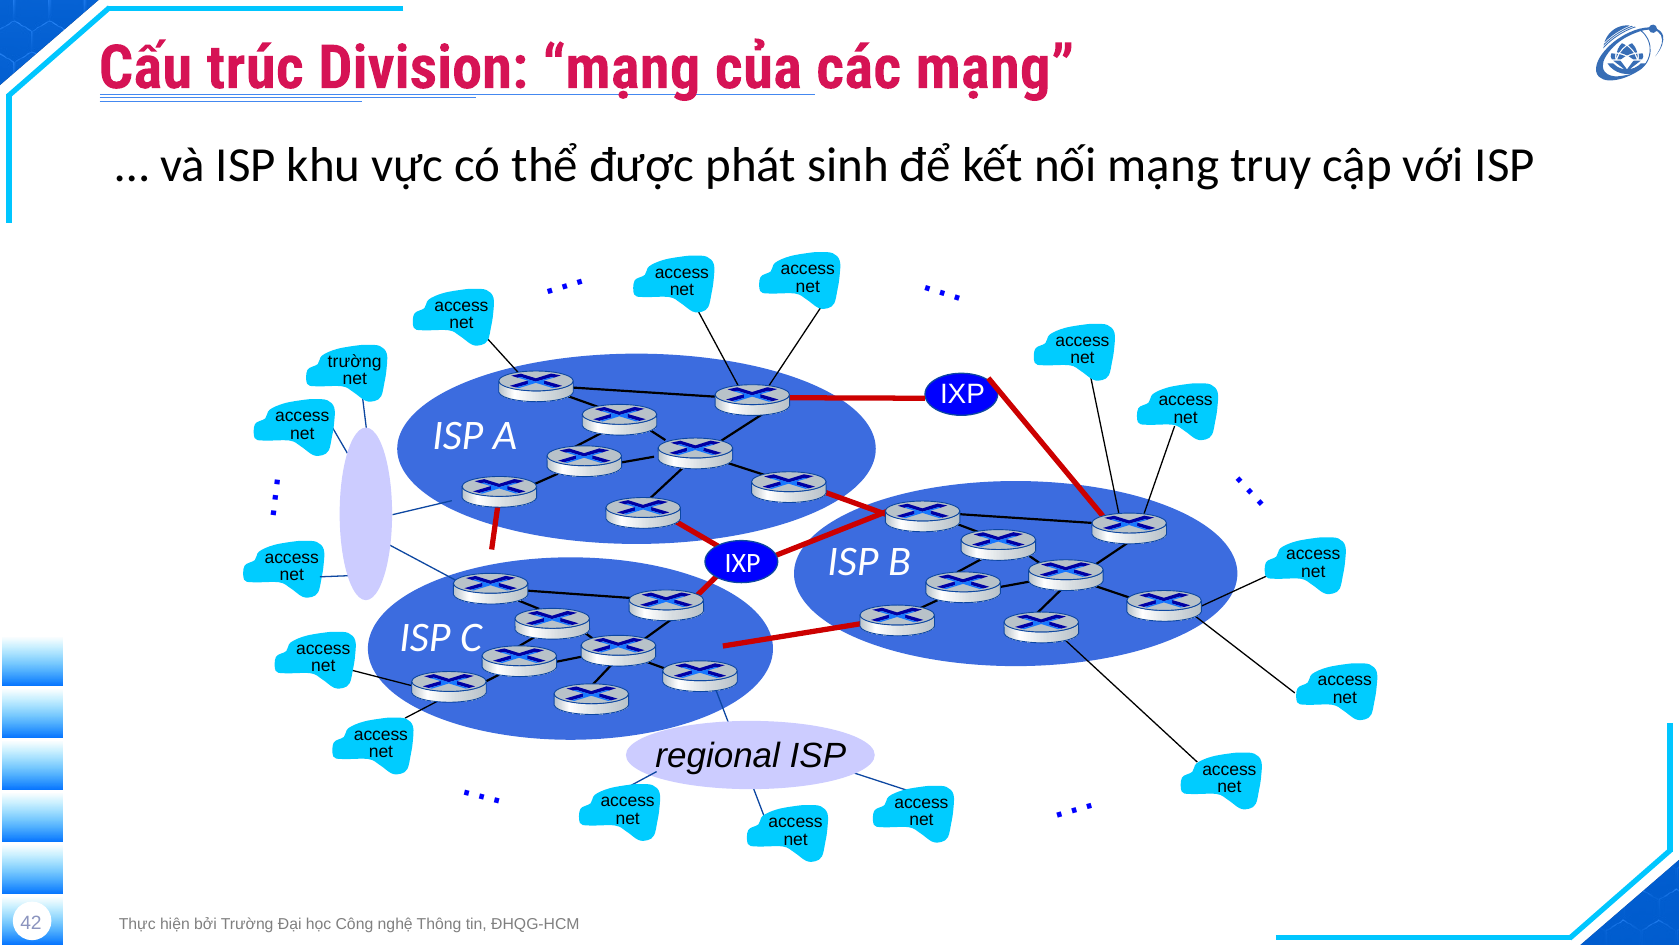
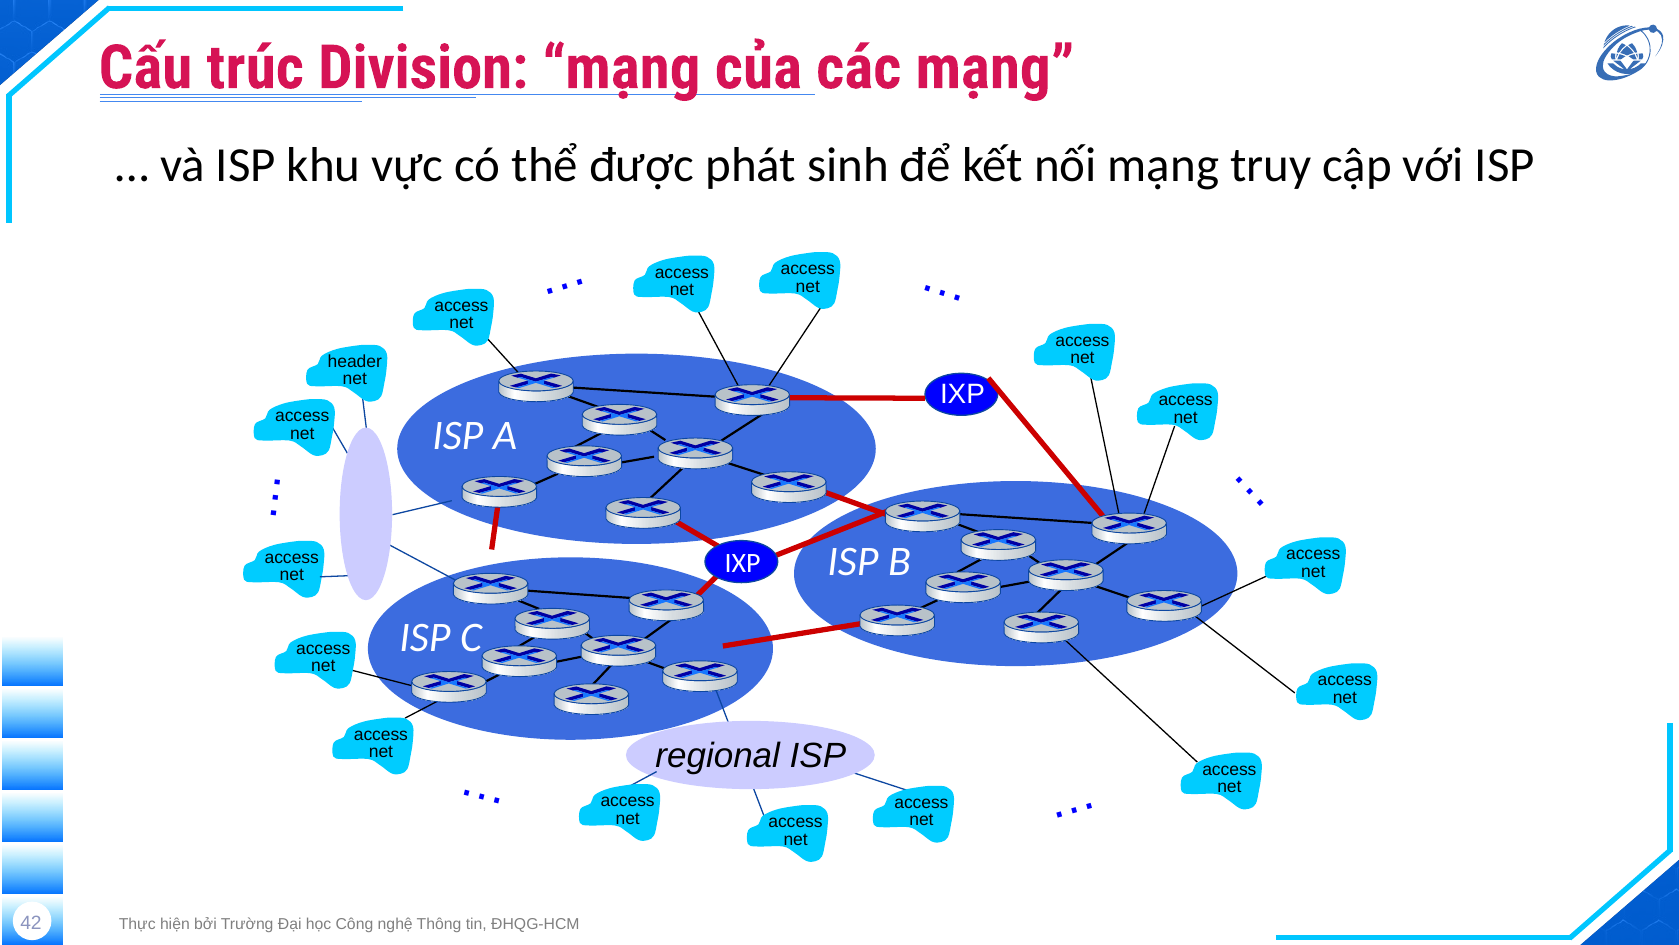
trường: trường -> header (355, 361)
